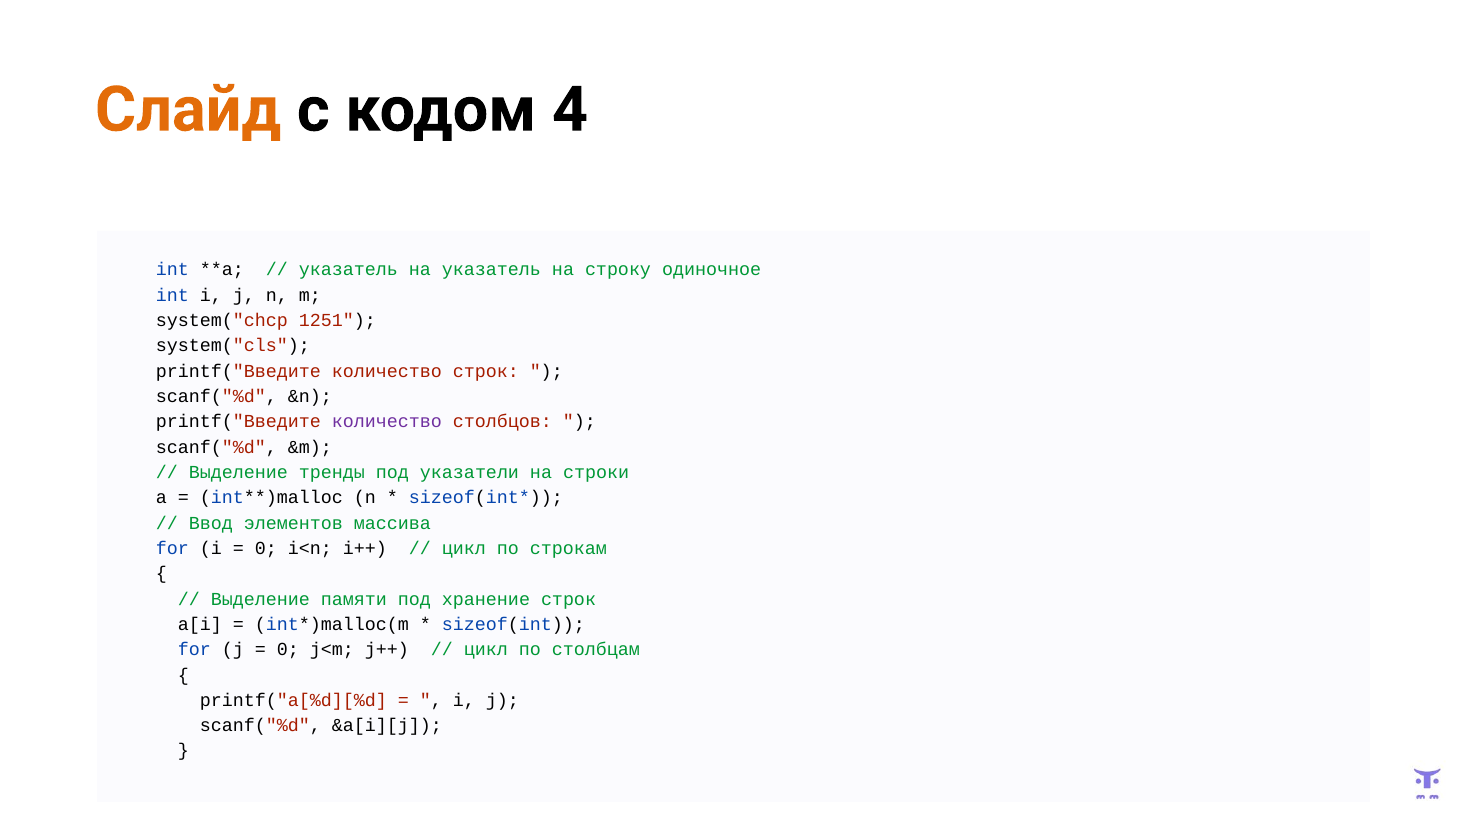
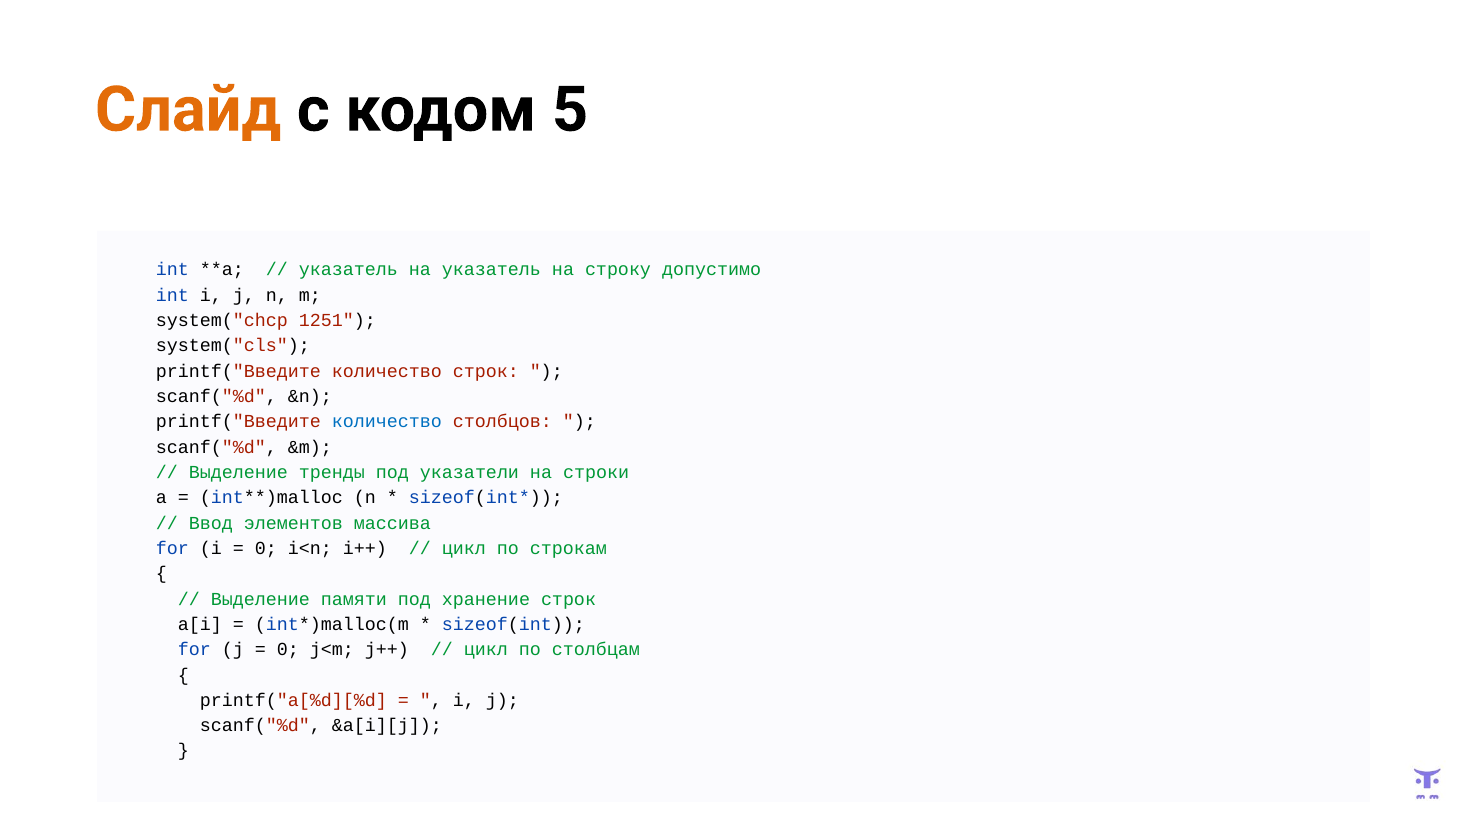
4: 4 -> 5 (570, 110)
одиночное: одиночное -> допустимо (712, 270)
количество colour: purple -> blue (387, 422)
